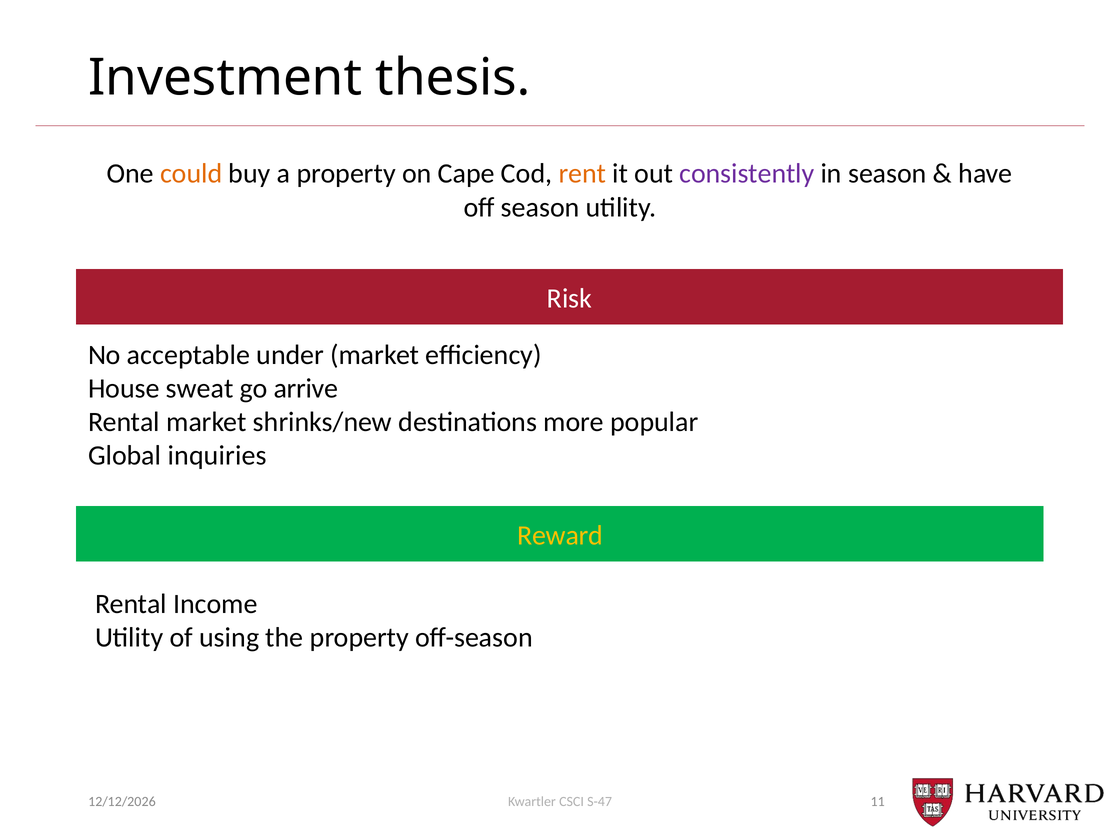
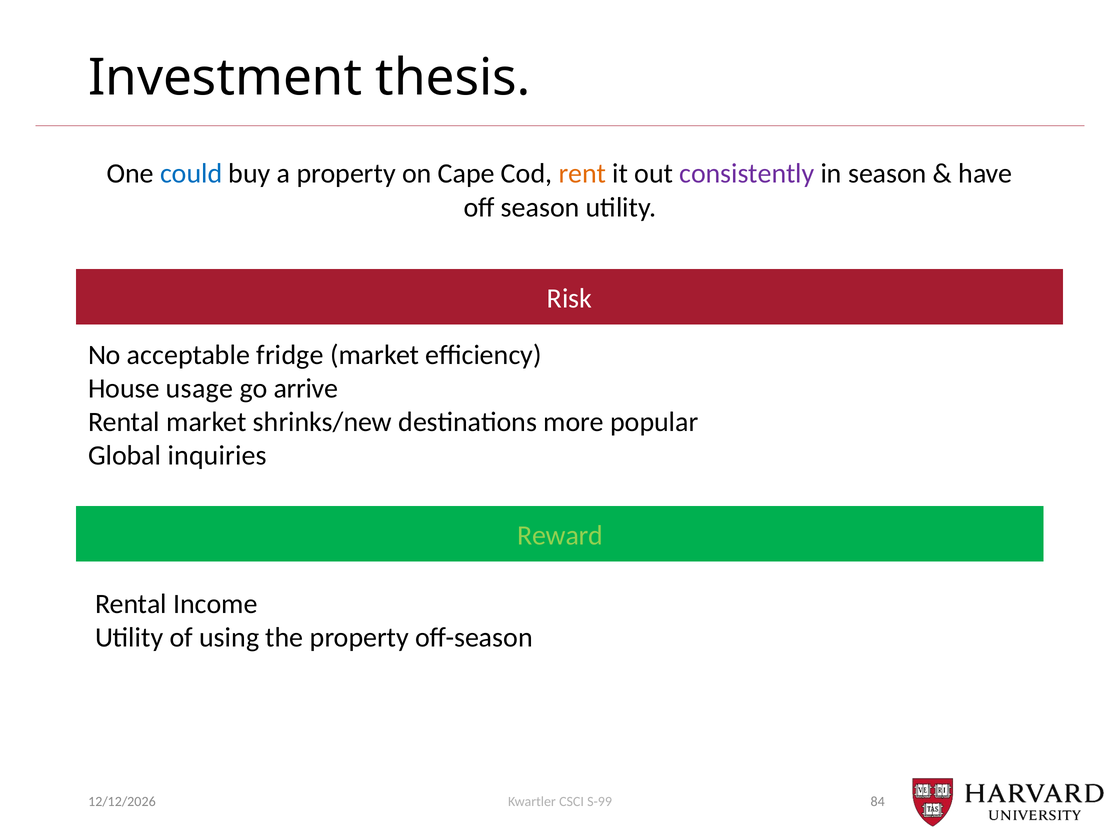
could colour: orange -> blue (191, 174)
under: under -> fridge (290, 355)
sweat: sweat -> usage (200, 388)
Reward colour: yellow -> light green (560, 536)
S-47: S-47 -> S-99 (600, 802)
11: 11 -> 84 (878, 802)
